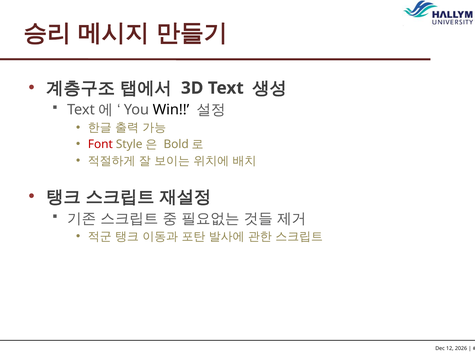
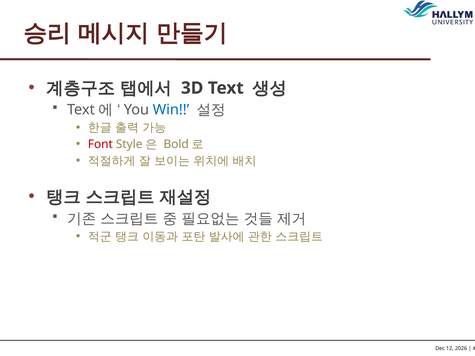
Win colour: black -> blue (171, 110)
